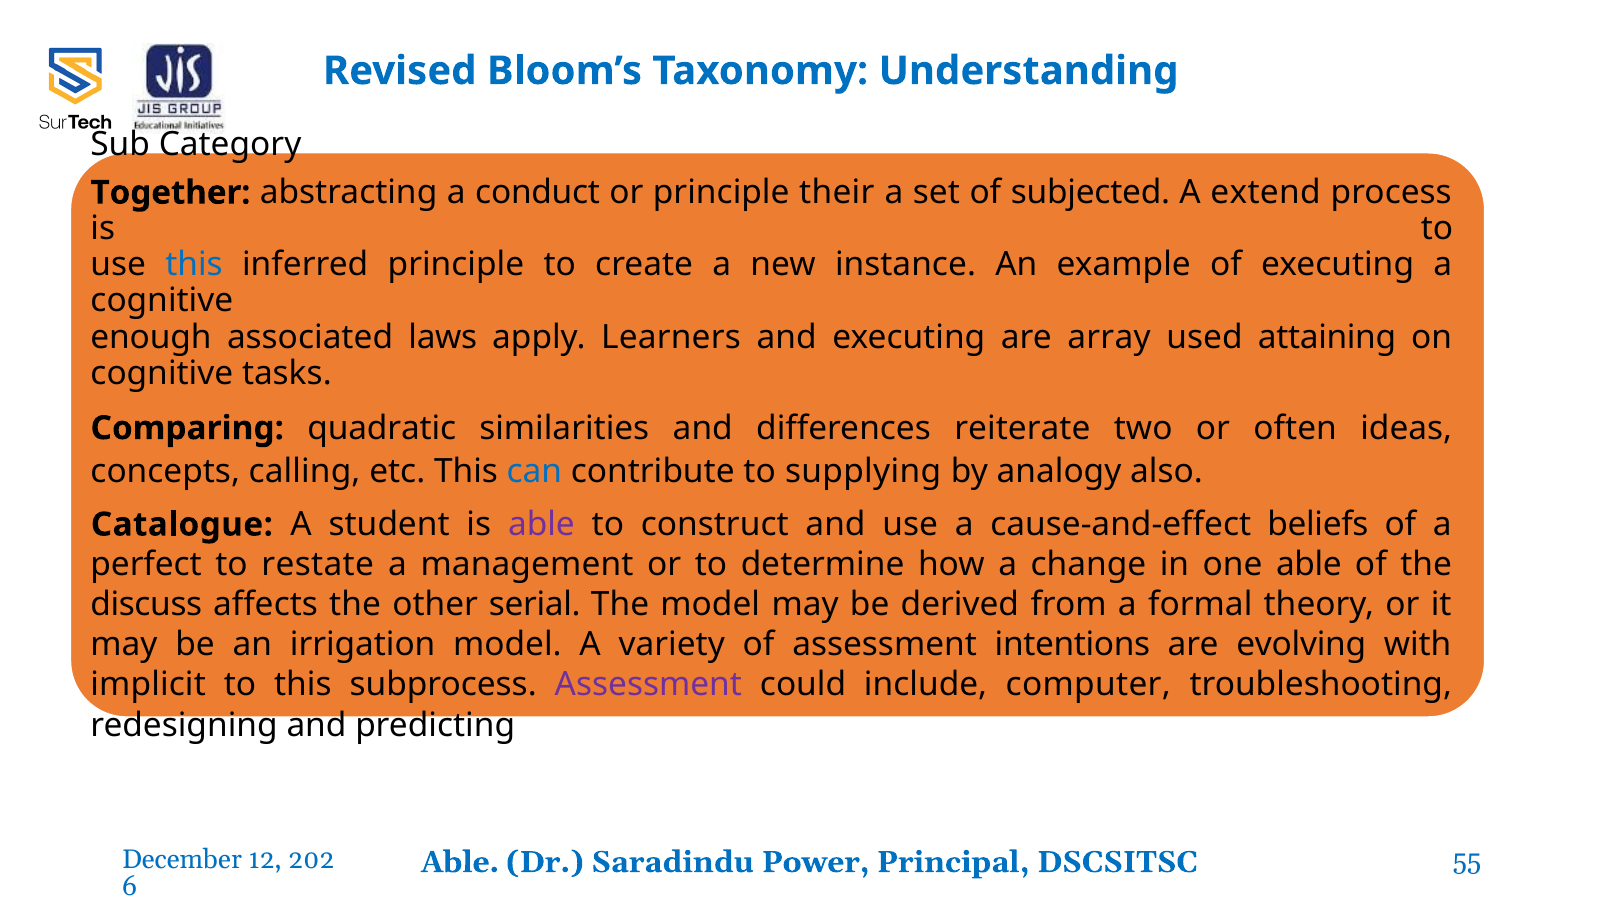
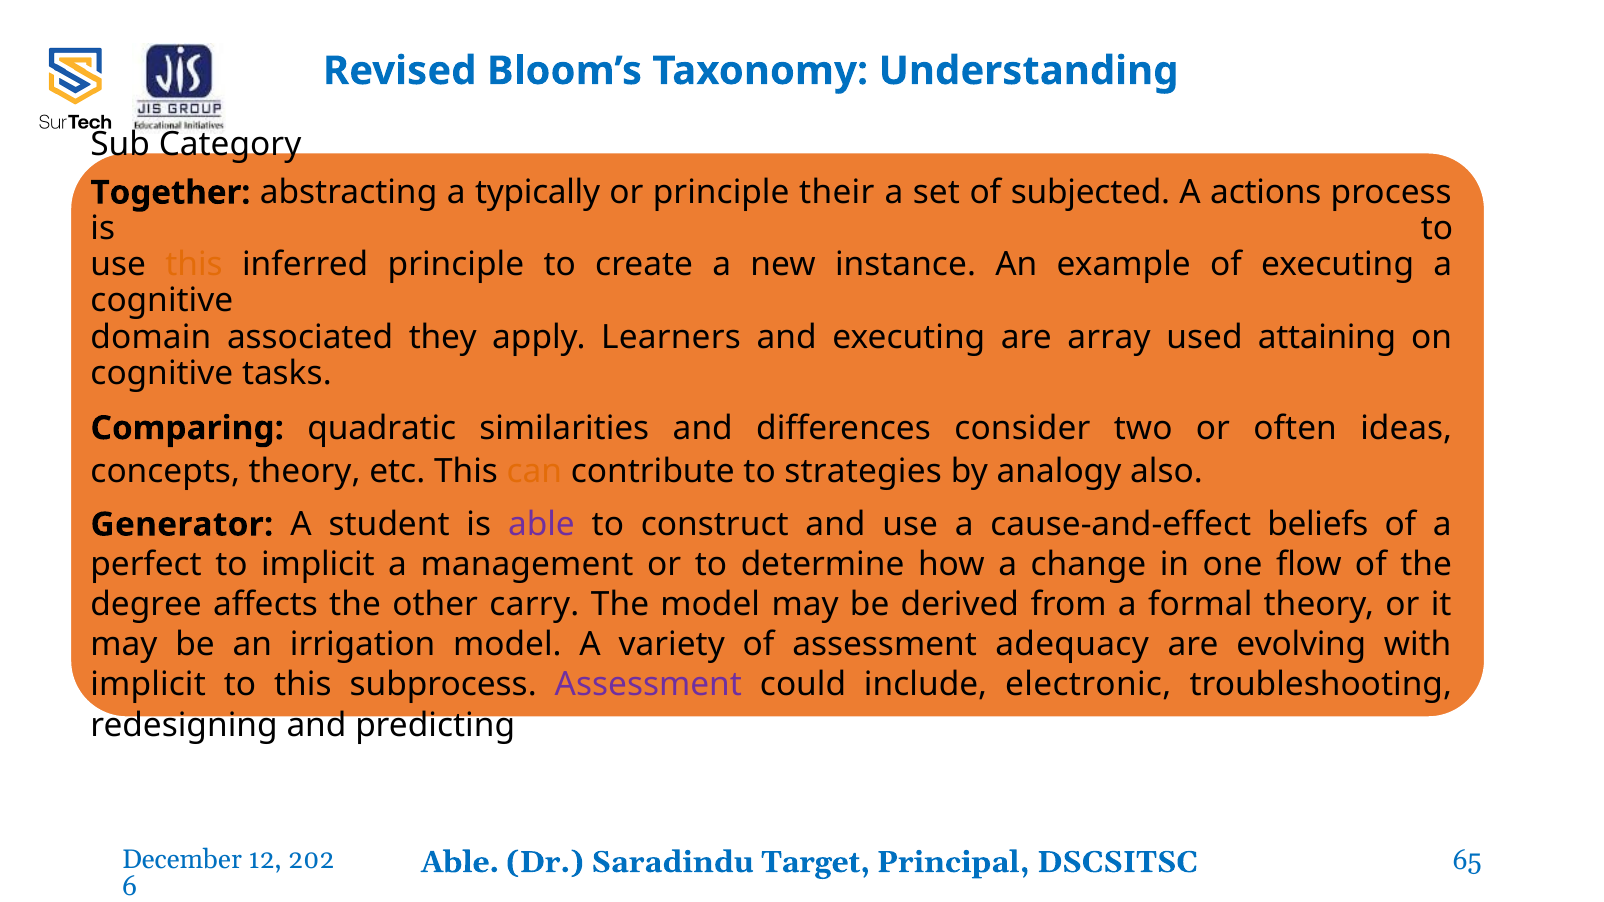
conduct: conduct -> typically (538, 193)
extend: extend -> actions (1266, 193)
this colour: blue -> orange (194, 265)
enough: enough -> domain (151, 337)
laws: laws -> they (443, 337)
reiterate: reiterate -> consider (1022, 428)
concepts calling: calling -> theory (305, 471)
can colour: blue -> orange (534, 471)
supplying: supplying -> strategies (863, 471)
Catalogue: Catalogue -> Generator (182, 525)
to restate: restate -> implicit (318, 565)
one able: able -> flow (1309, 565)
discuss: discuss -> degree (146, 605)
serial: serial -> carry (534, 605)
intentions: intentions -> adequacy (1072, 645)
computer: computer -> electronic (1088, 685)
Power: Power -> Target (816, 862)
55: 55 -> 65 (1467, 861)
